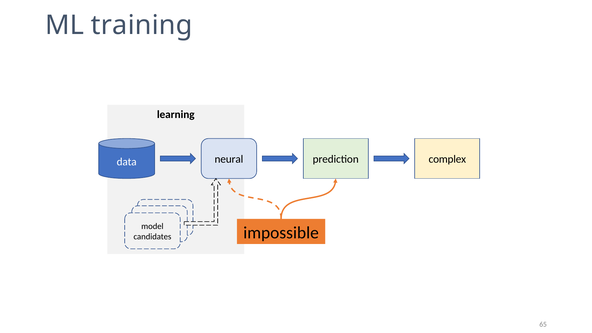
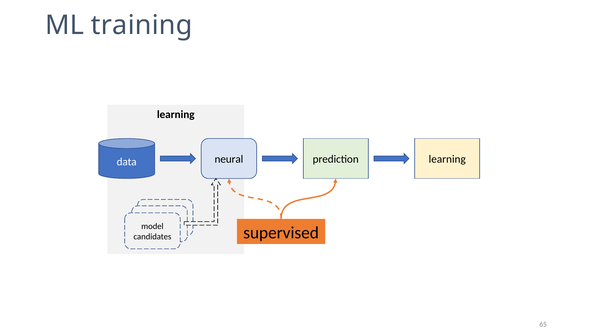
prediction complex: complex -> learning (447, 159)
impossible: impossible -> supervised (281, 233)
